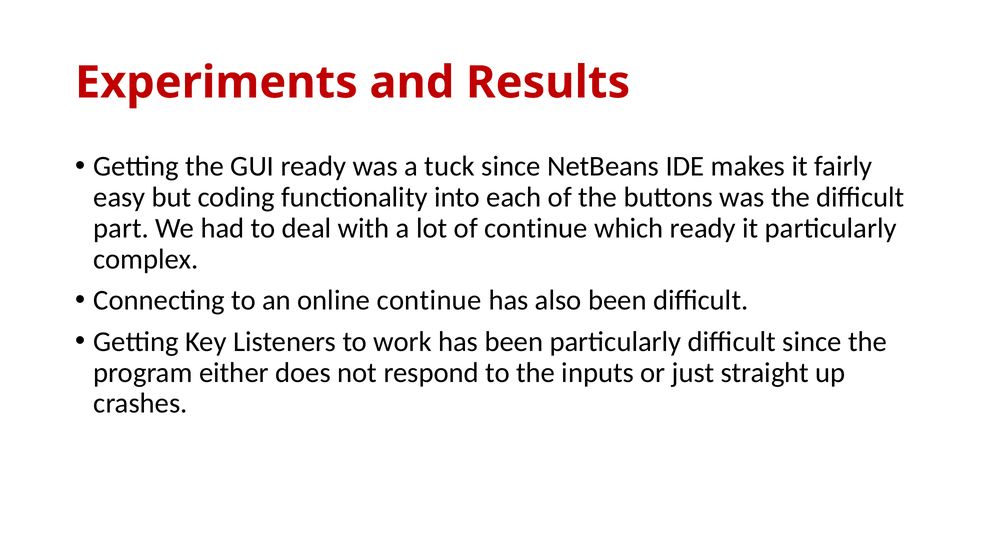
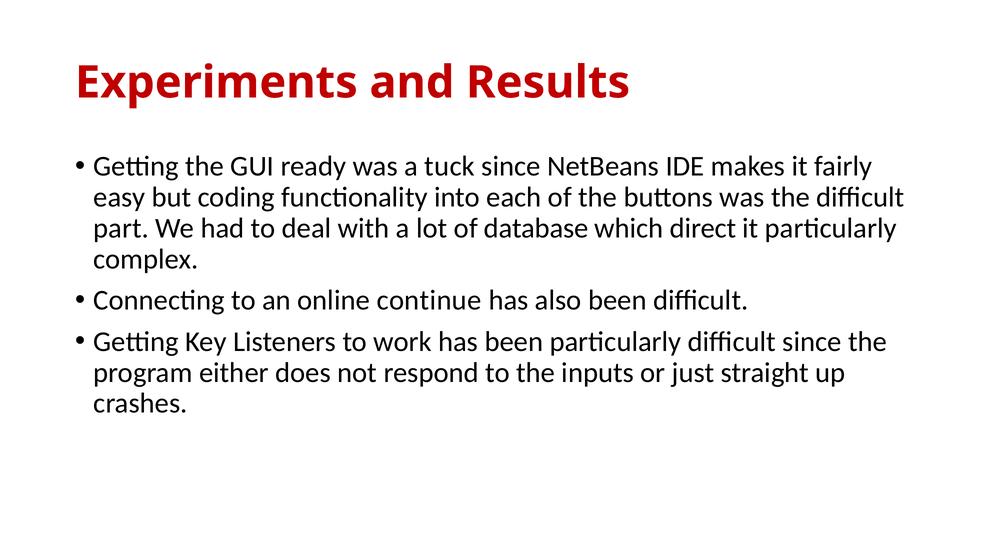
of continue: continue -> database (536, 228)
which ready: ready -> direct (703, 228)
